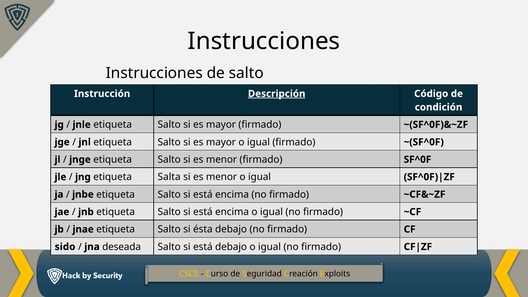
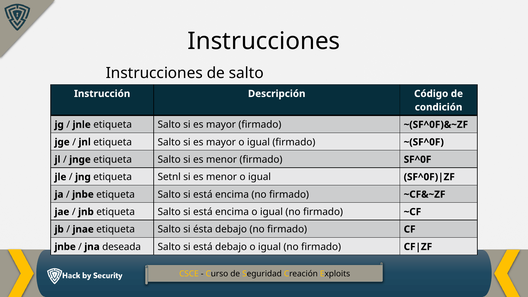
Descripción underline: present -> none (277, 94)
Salta: Salta -> Setnl (169, 177)
sido: sido -> jnbe (65, 247)
